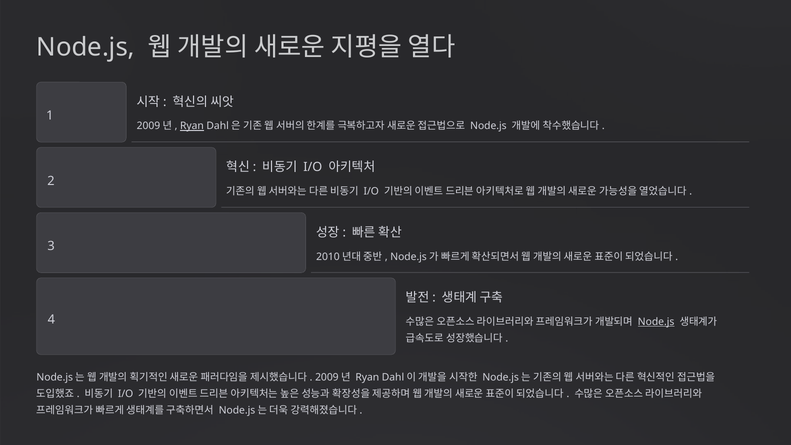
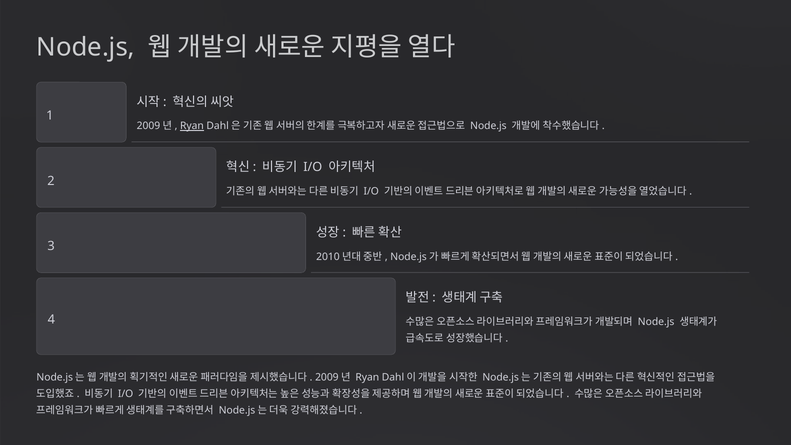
Node.js underline: present -> none (656, 322)
